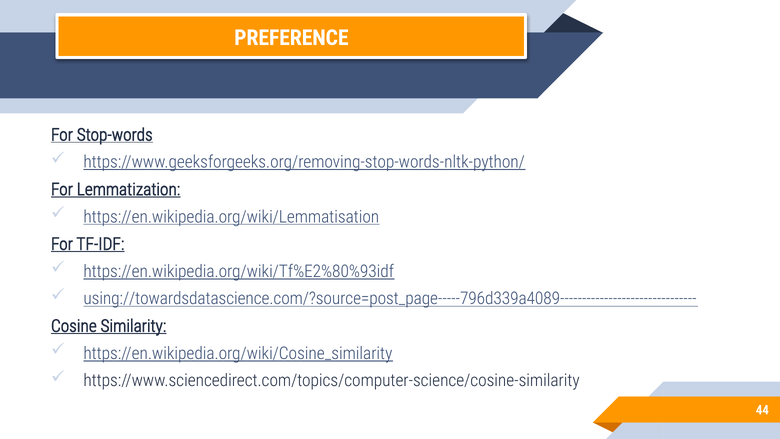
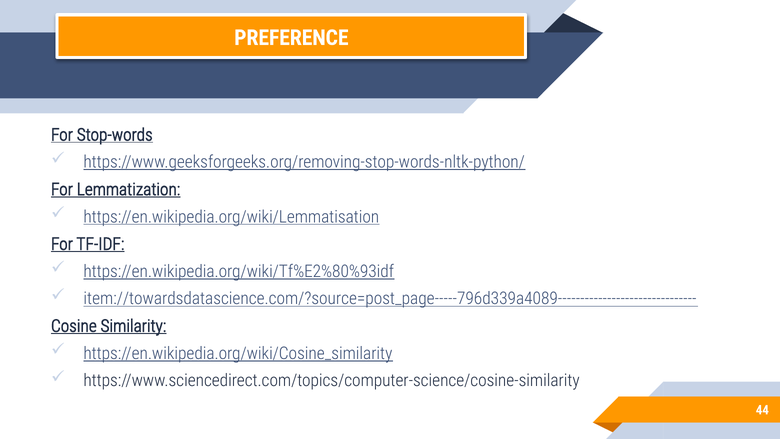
using://towardsdatascience.com/?source=post_page-----796d339a4089-------------------------------: using://towardsdatascience.com/?source=post_page-----796d339a4089------------------------------- -> item://towardsdatascience.com/?source=post_page-----796d339a4089------------------------------- (390, 299)
